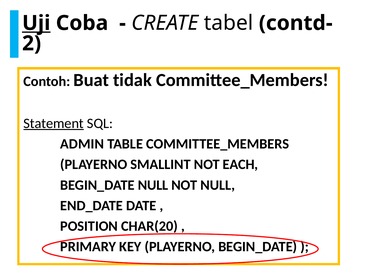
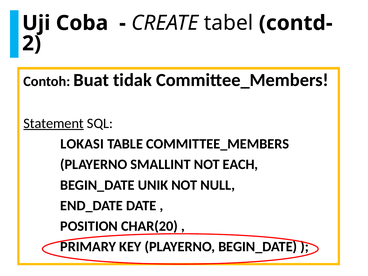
Uji underline: present -> none (36, 23)
ADMIN: ADMIN -> LOKASI (82, 144)
BEGIN_DATE NULL: NULL -> UNIK (153, 185)
